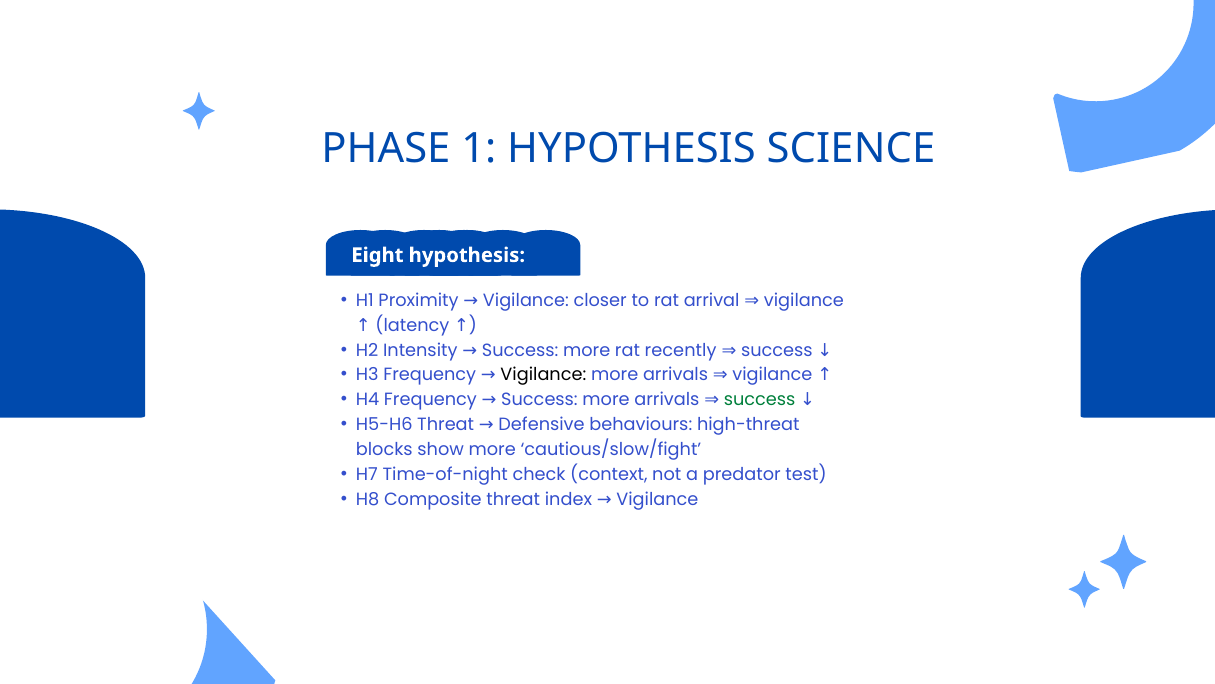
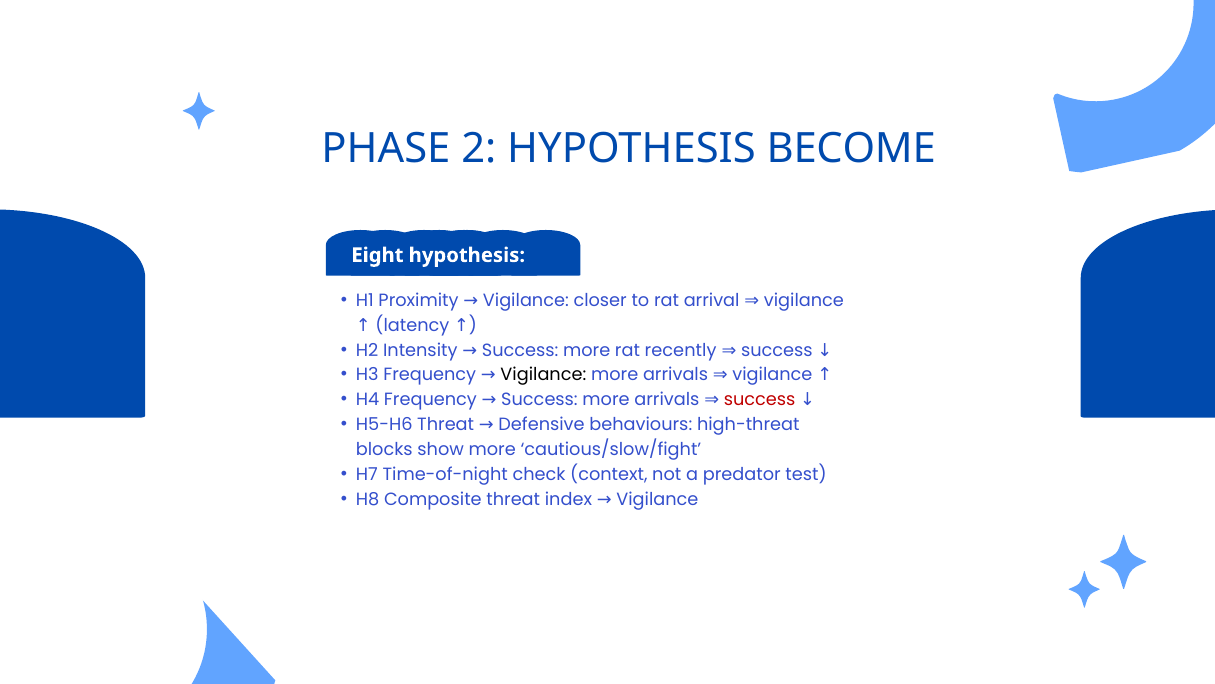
1: 1 -> 2 (479, 149)
SCIENCE: SCIENCE -> BECOME (851, 149)
success colour: green -> red (760, 400)
